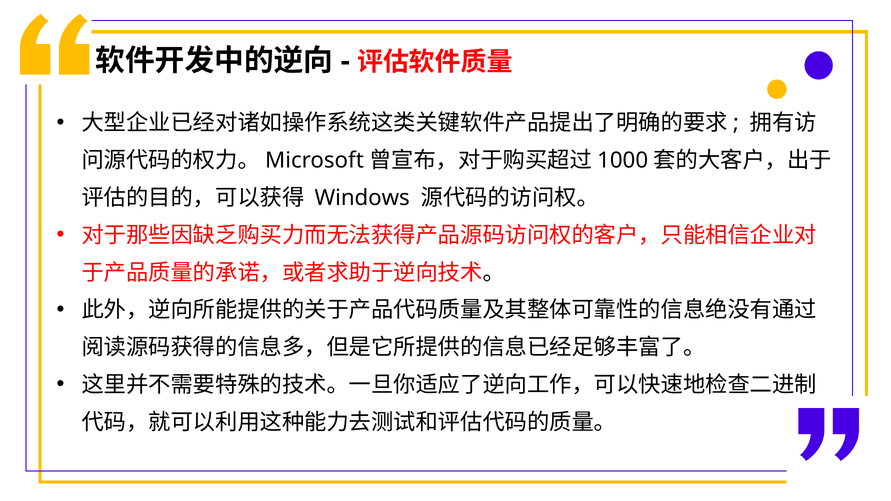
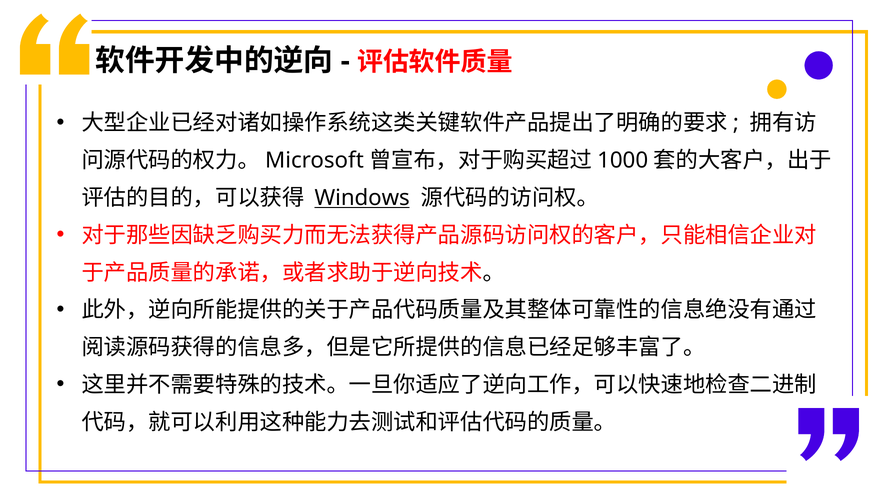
Windows underline: none -> present (362, 198)
